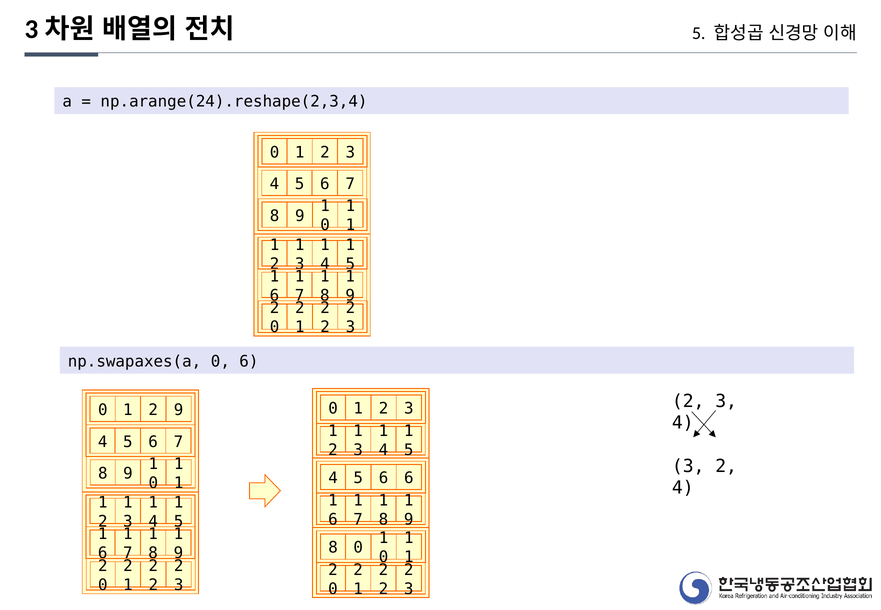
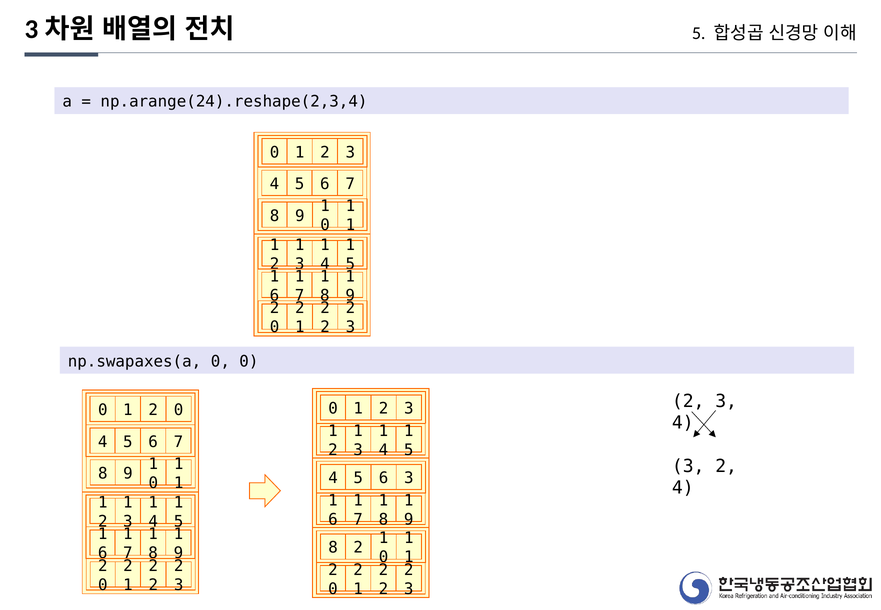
0 6: 6 -> 0 (249, 361)
0 1 2 9: 9 -> 0 (179, 410)
6 6: 6 -> 3 (409, 478)
8 0: 0 -> 2 (358, 548)
